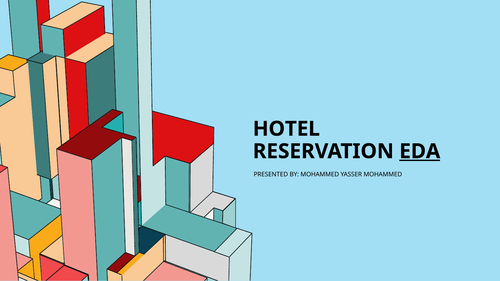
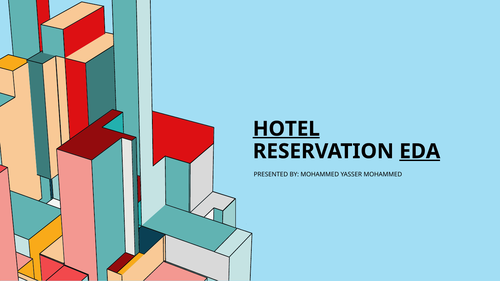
HOTEL underline: none -> present (286, 129)
